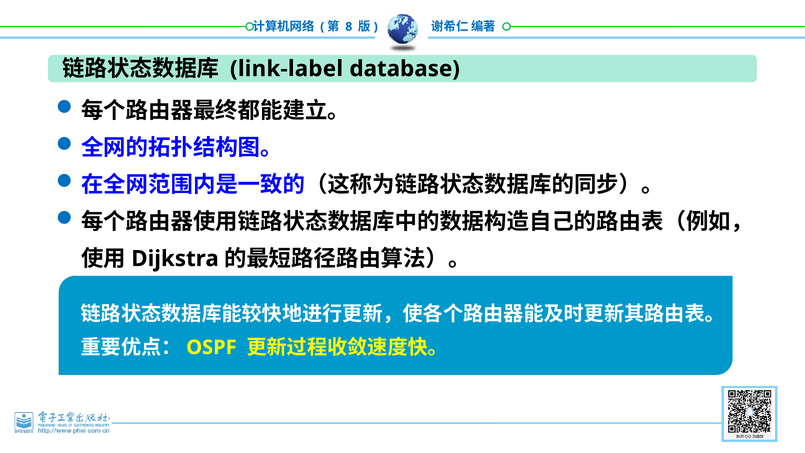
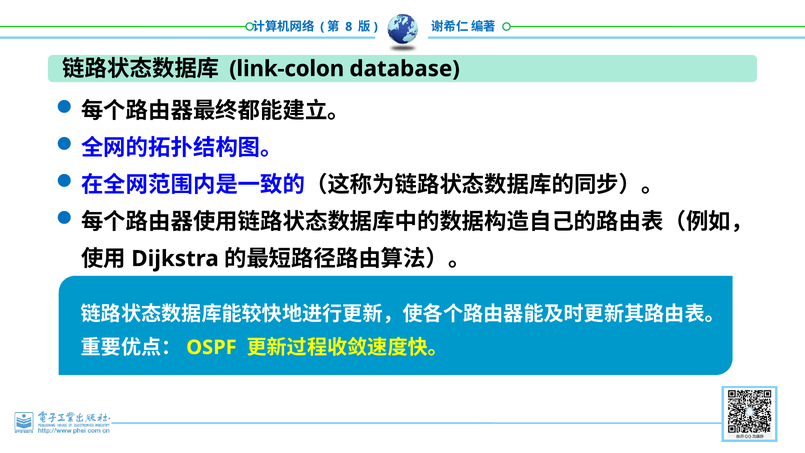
link-label: link-label -> link-colon (287, 69)
